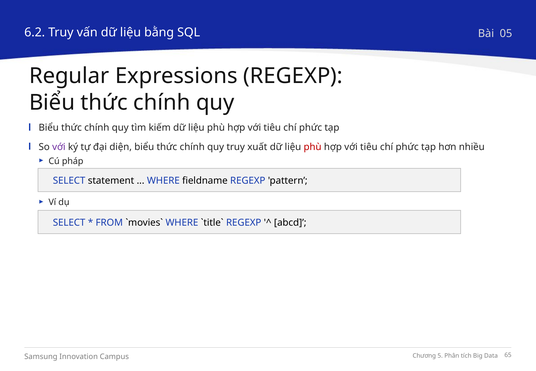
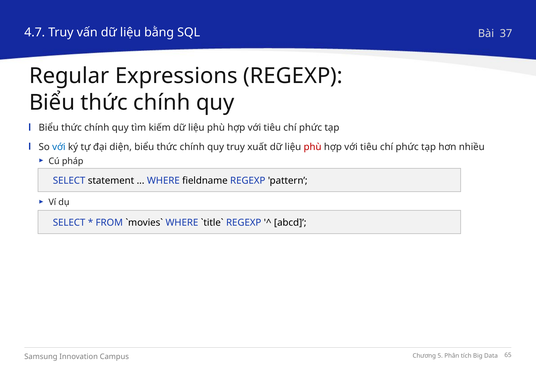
6.2: 6.2 -> 4.7 (35, 32)
05: 05 -> 37 (506, 33)
với colour: purple -> blue (59, 147)
